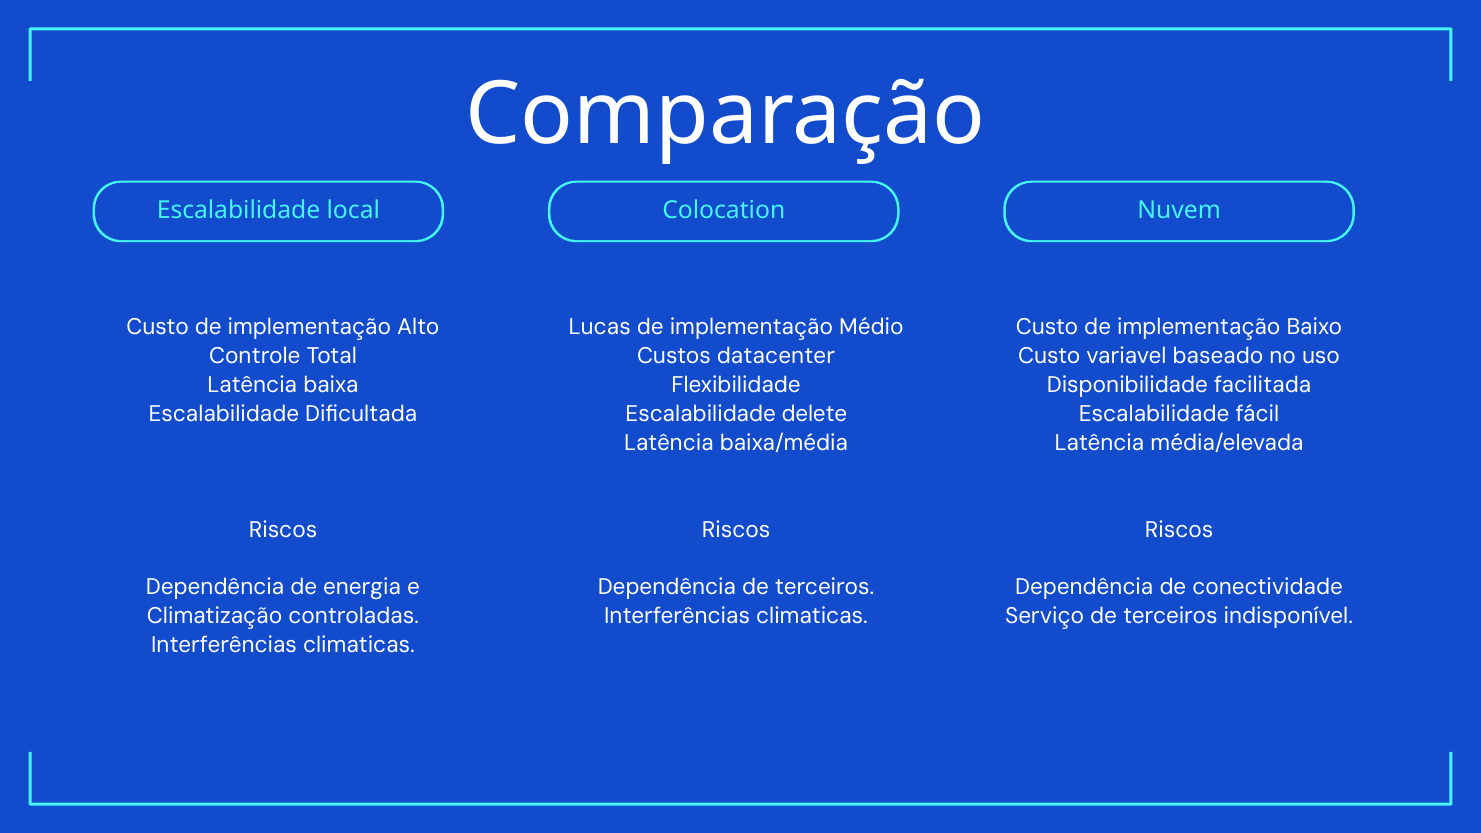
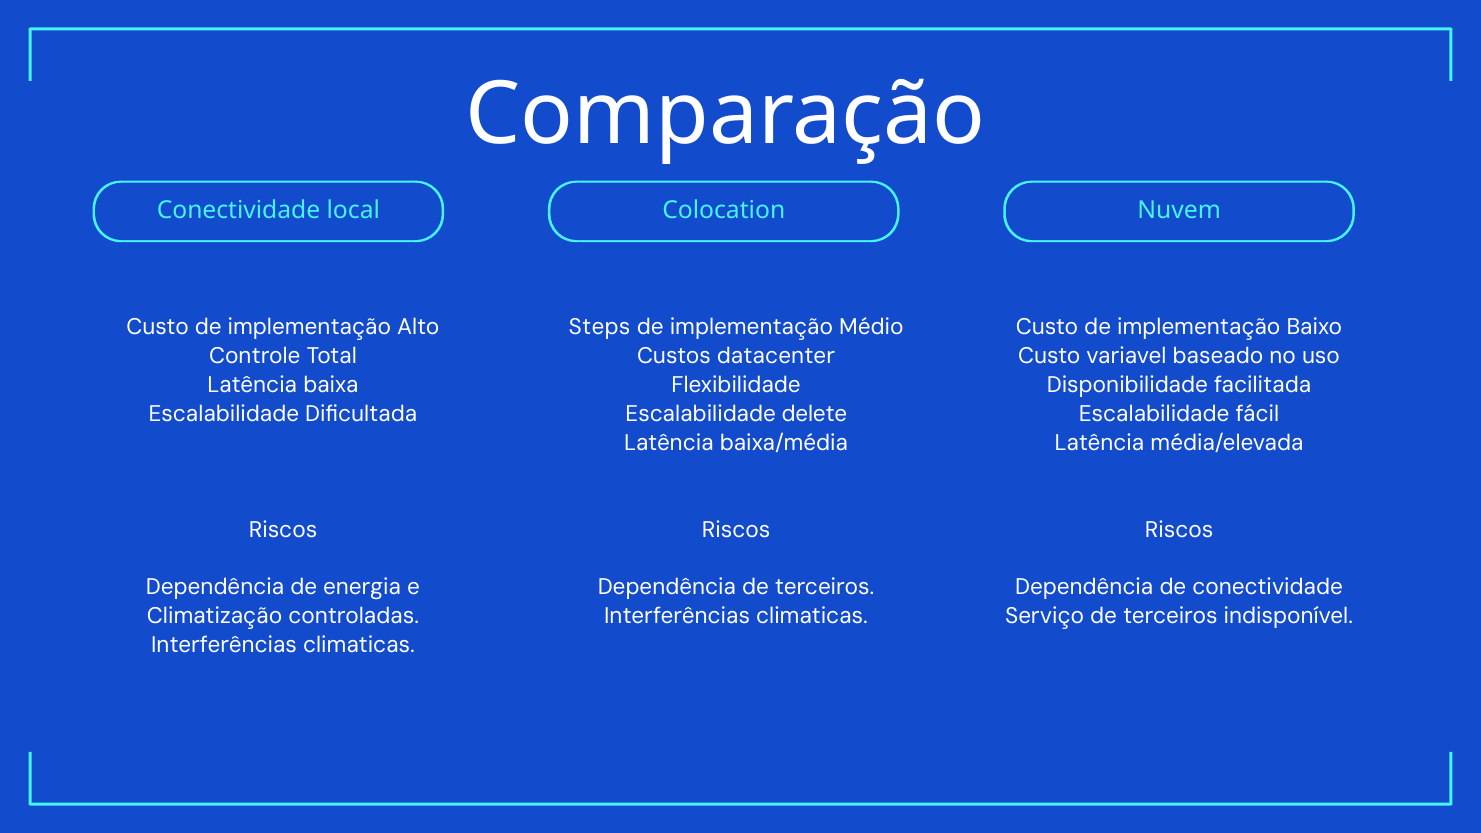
Escalabilidade: Escalabilidade -> Conectividade (239, 210)
Lucas: Lucas -> Steps (600, 327)
